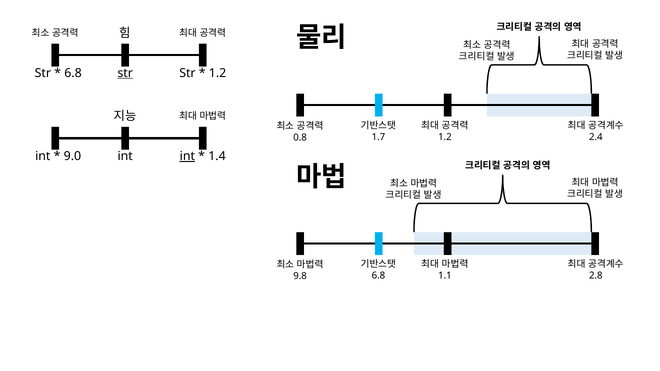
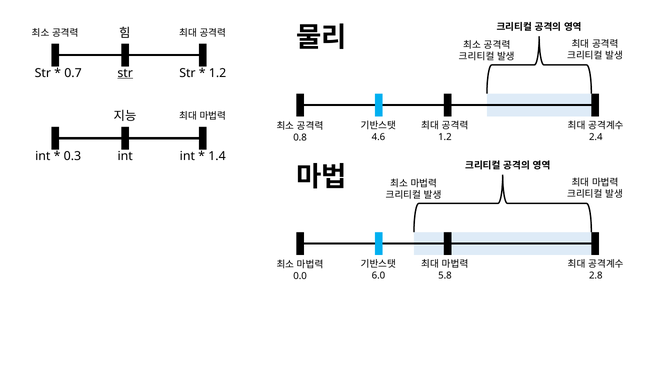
6.8: 6.8 -> 0.7 (73, 73)
1.7: 1.7 -> 4.6 (378, 137)
9.0: 9.0 -> 0.3 (72, 156)
int underline: present -> none (187, 156)
6.8: 6.8 -> 6.0 (378, 276)
1.1: 1.1 -> 5.8 (445, 276)
9.8: 9.8 -> 0.0 (300, 276)
